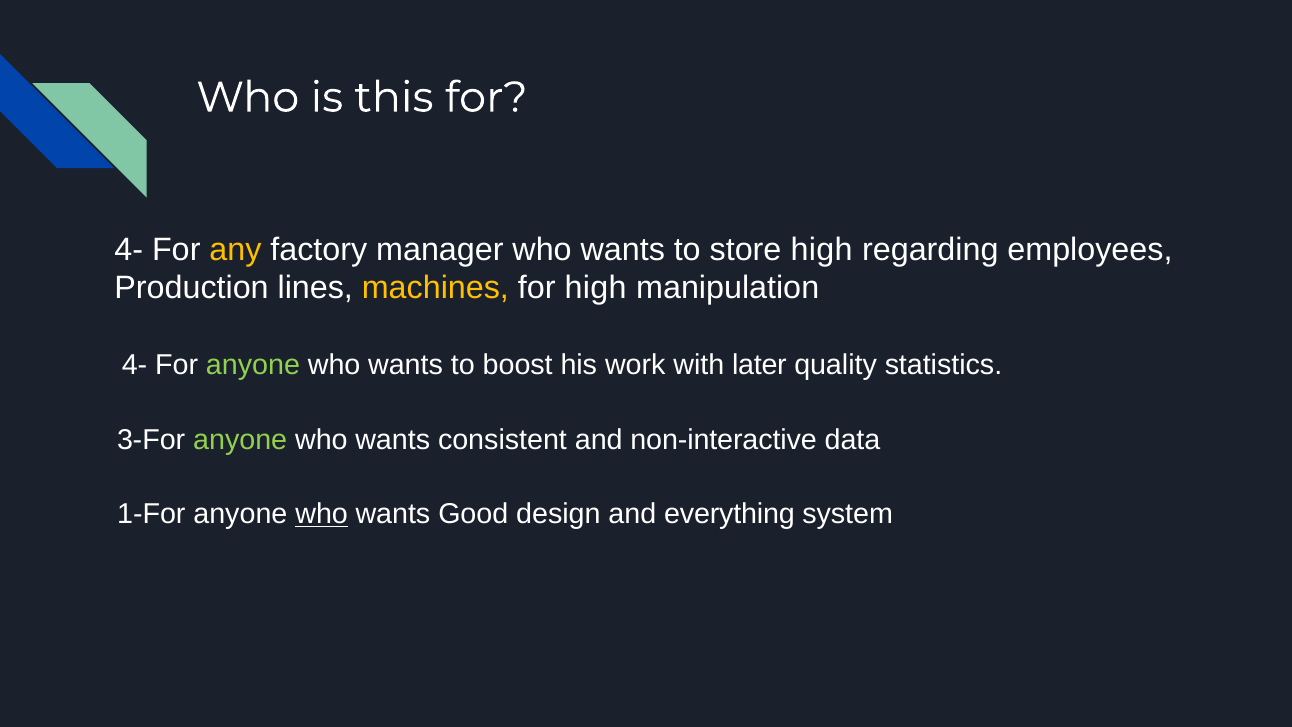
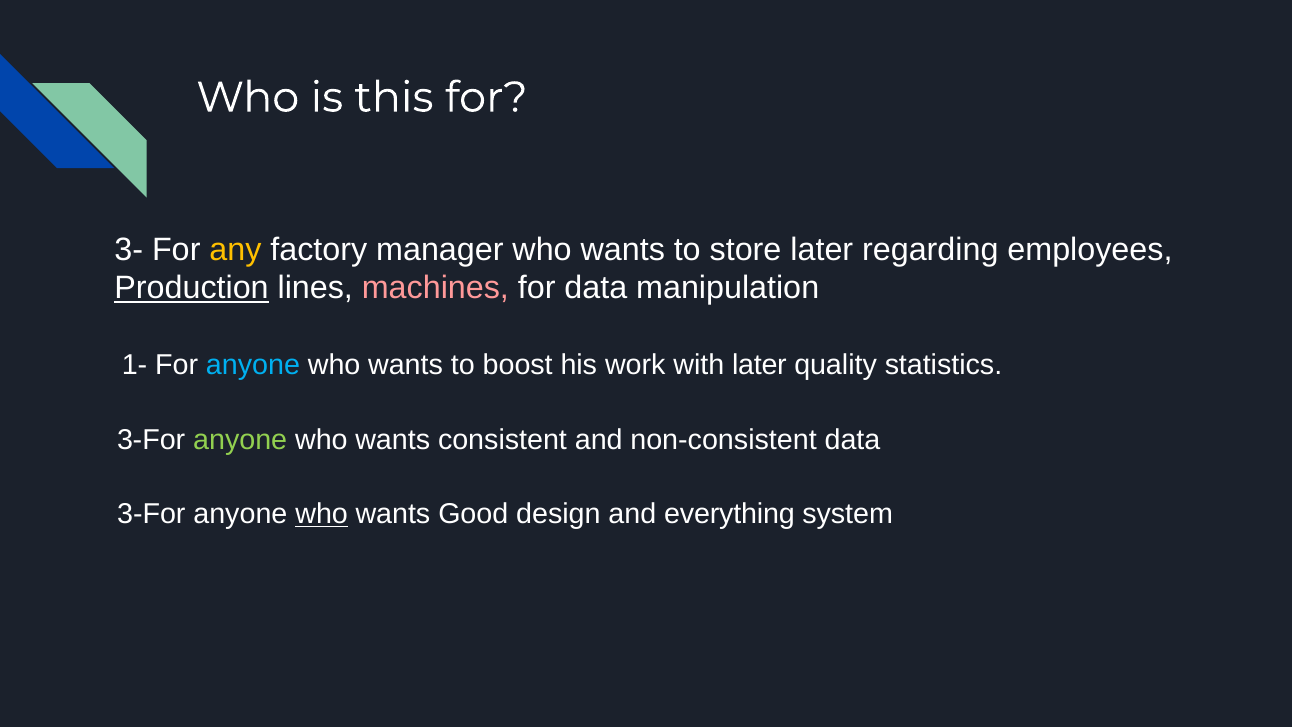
4-: 4- -> 3- (129, 249)
store high: high -> later (822, 249)
Production underline: none -> present (192, 288)
machines colour: yellow -> pink (435, 288)
for high: high -> data (596, 288)
4-: 4- -> 1- (135, 365)
anyone colour: light green -> light blue (253, 365)
non-interactive: non-interactive -> non-consistent (724, 440)
1-For: 1-For -> 3-For (151, 514)
